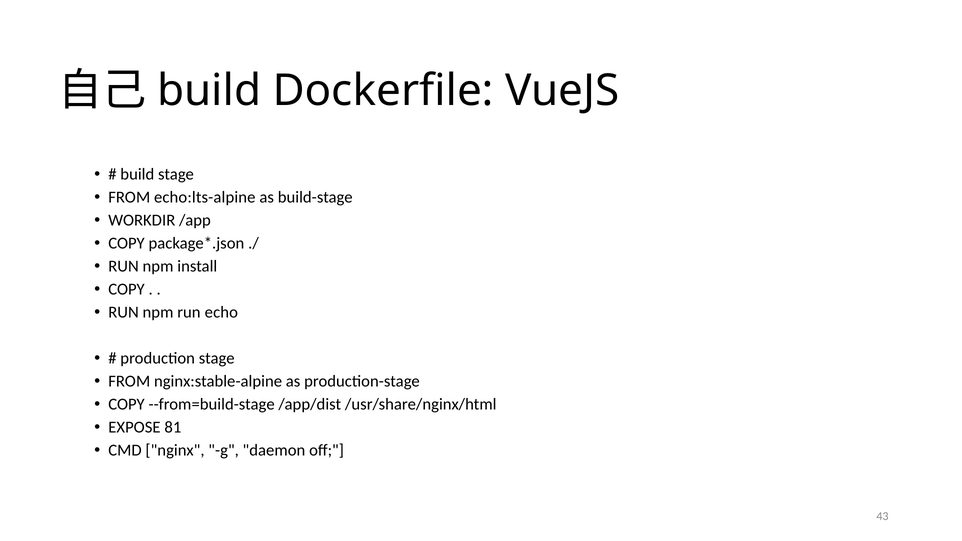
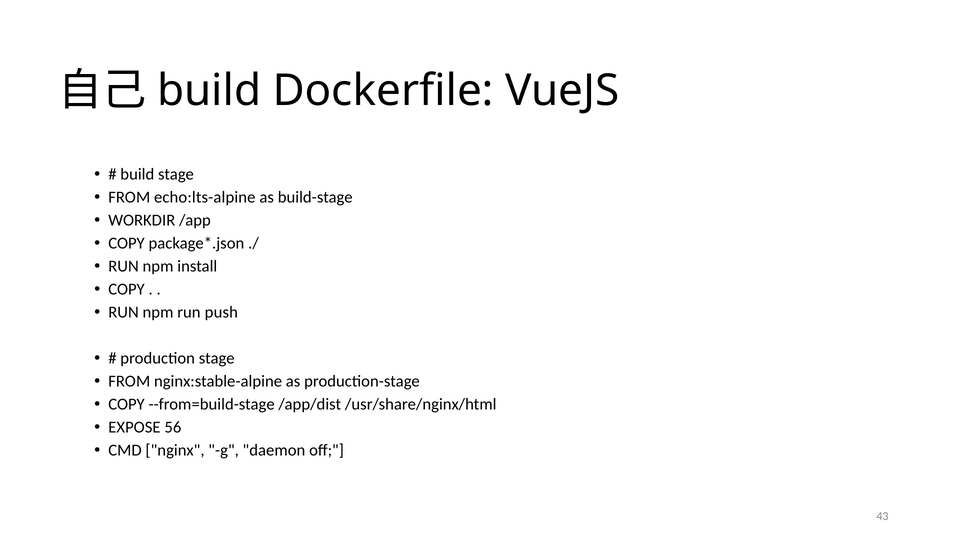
echo: echo -> push (221, 313)
81: 81 -> 56 (173, 428)
